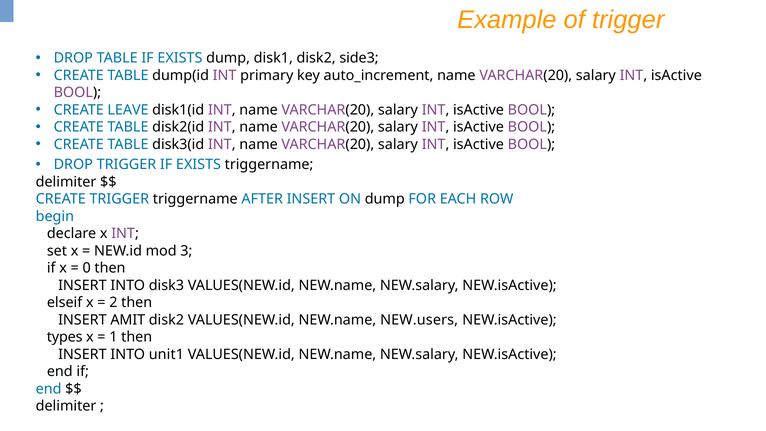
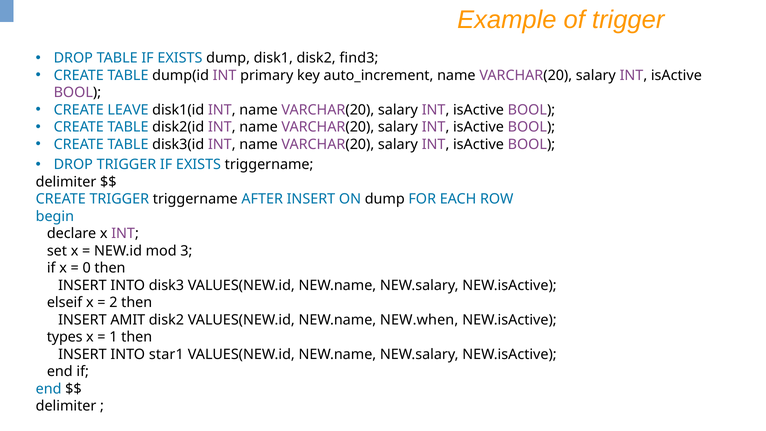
side3: side3 -> find3 (359, 58)
NEW.users: NEW.users -> NEW.when (419, 320)
unit1: unit1 -> star1 (166, 354)
